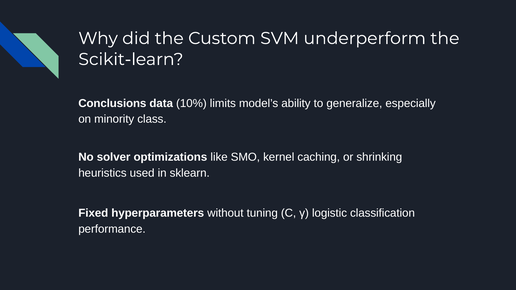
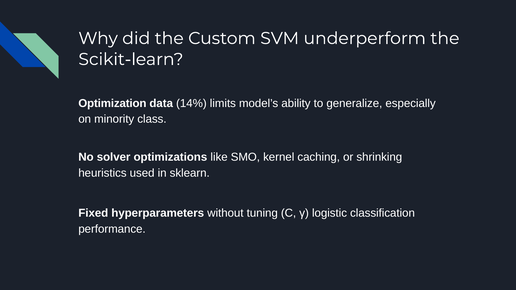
Conclusions: Conclusions -> Optimization (112, 103)
10%: 10% -> 14% (191, 103)
